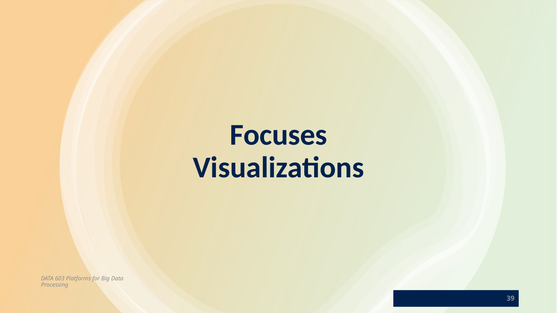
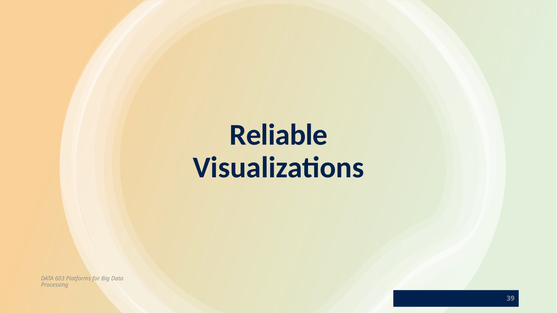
Focuses: Focuses -> Reliable (279, 135)
